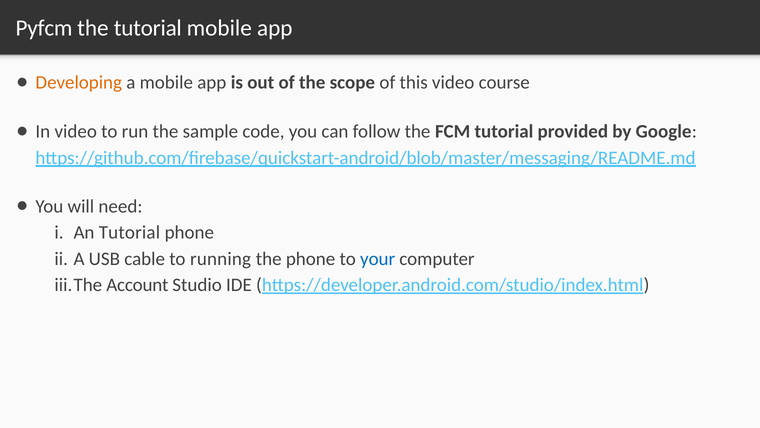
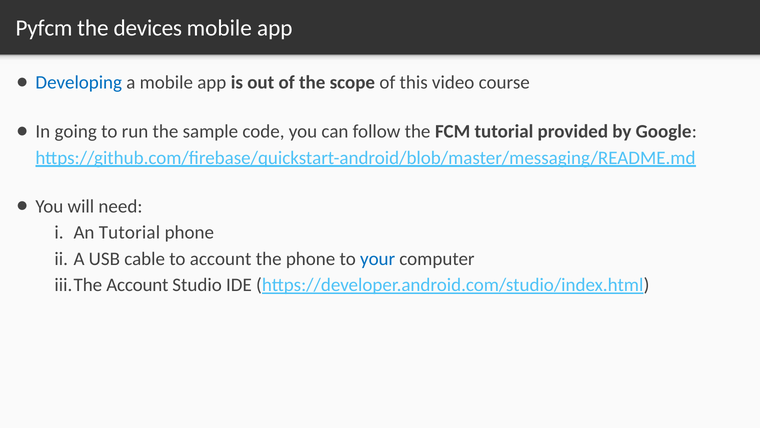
the tutorial: tutorial -> devices (148, 28)
Developing colour: orange -> blue (79, 83)
In video: video -> going (76, 131)
to running: running -> account (221, 258)
